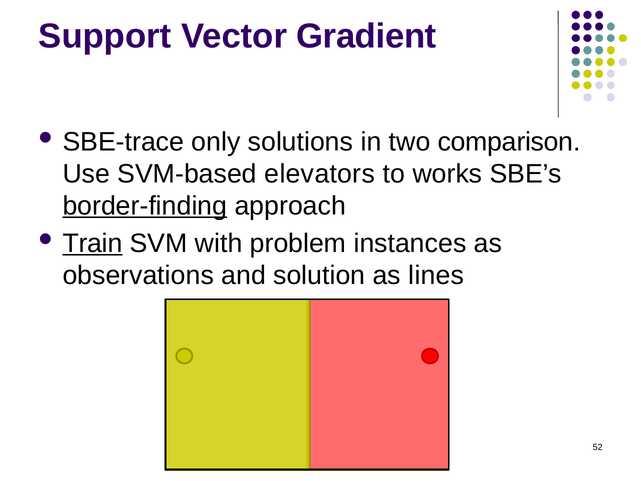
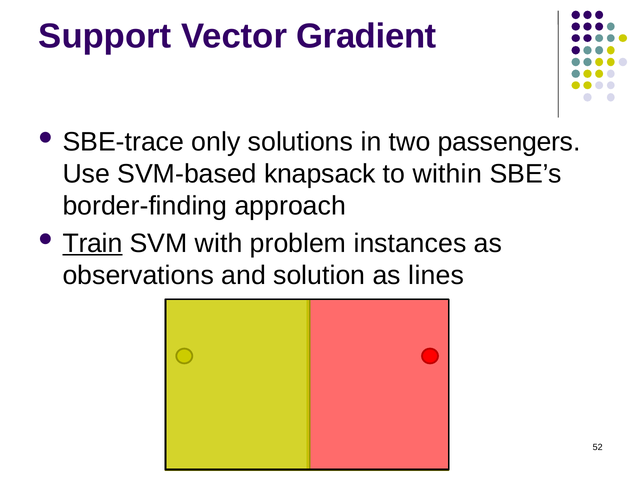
comparison: comparison -> passengers (509, 142)
elevators: elevators -> knapsack (320, 174)
works: works -> within (447, 174)
border-finding underline: present -> none (145, 206)
